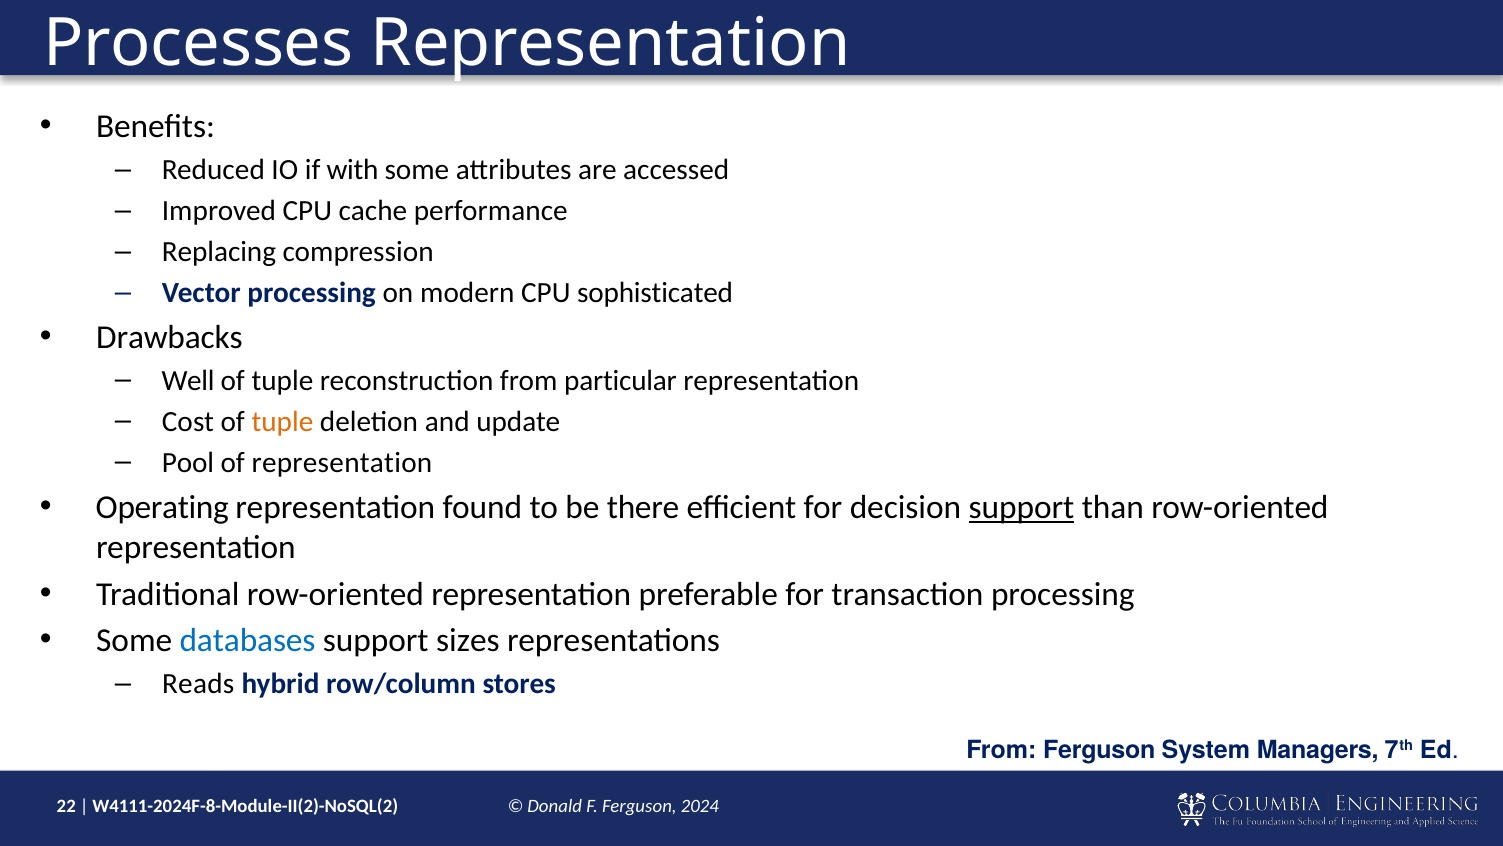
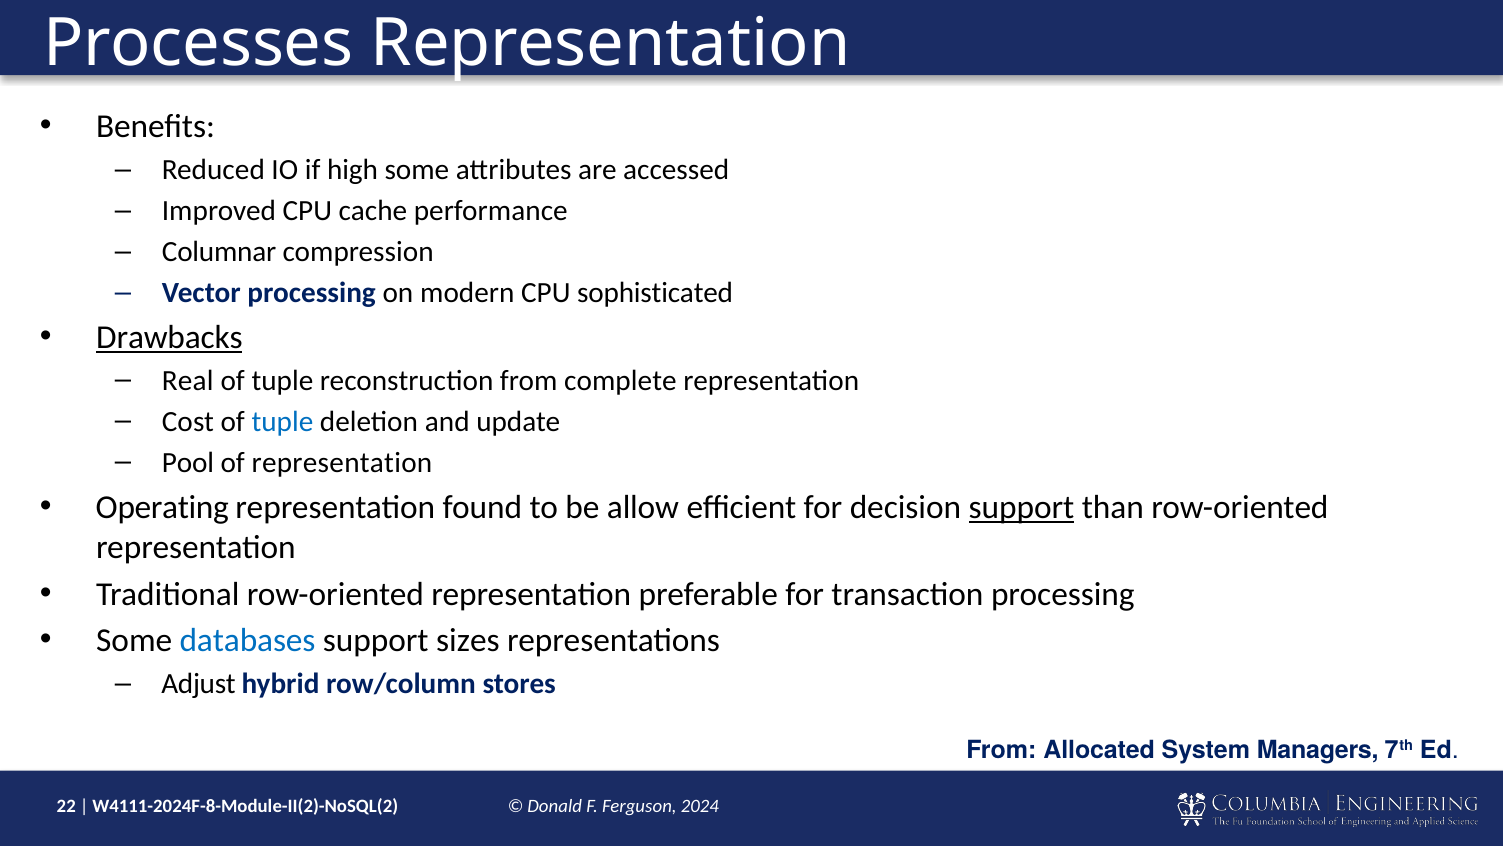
with: with -> high (352, 170)
Replacing: Replacing -> Columnar (219, 252)
Drawbacks underline: none -> present (169, 337)
Well: Well -> Real (188, 380)
particular: particular -> complete (620, 380)
tuple colour: orange -> blue (282, 421)
there: there -> allow (643, 507)
Reads: Reads -> Adjust (199, 684)
From Ferguson: Ferguson -> Allocated (1099, 750)
